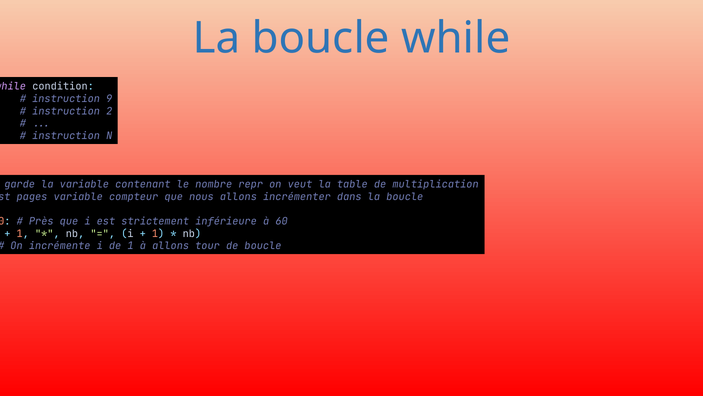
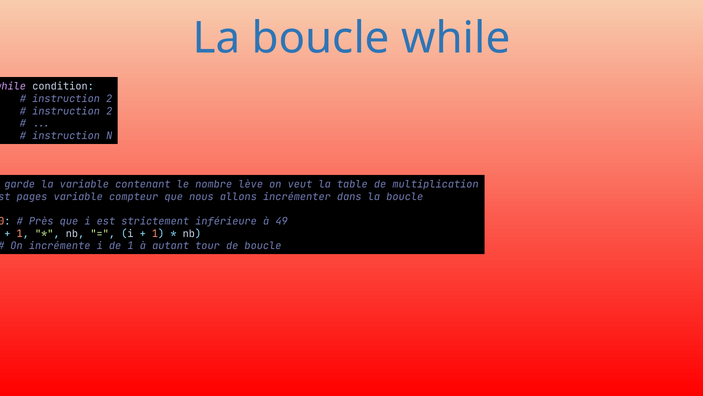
9: 9 -> 2 (109, 99)
repr: repr -> lève (251, 184)
60: 60 -> 49 (282, 221)
à allons: allons -> autant (171, 246)
